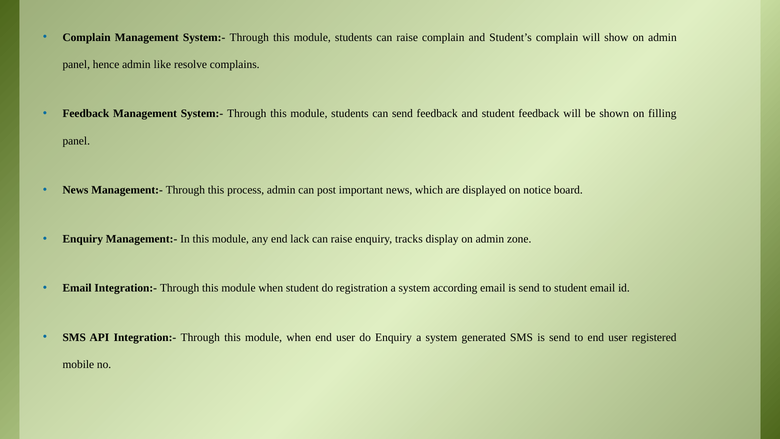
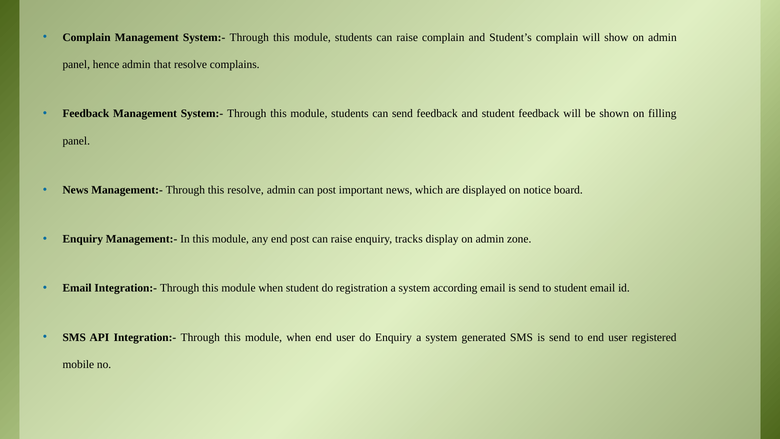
like: like -> that (162, 65)
this process: process -> resolve (246, 190)
end lack: lack -> post (300, 239)
